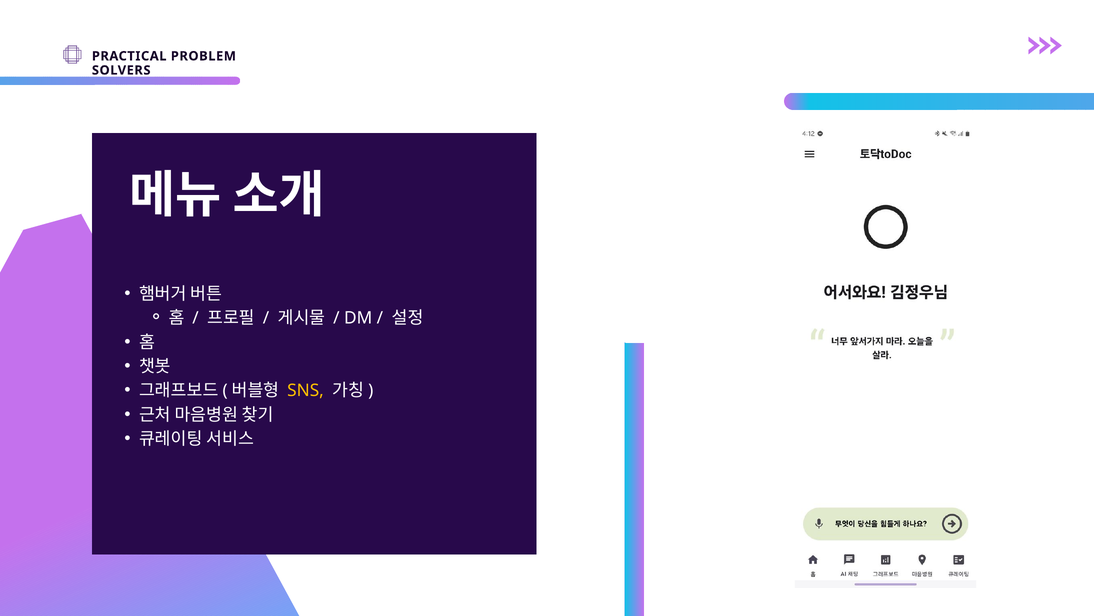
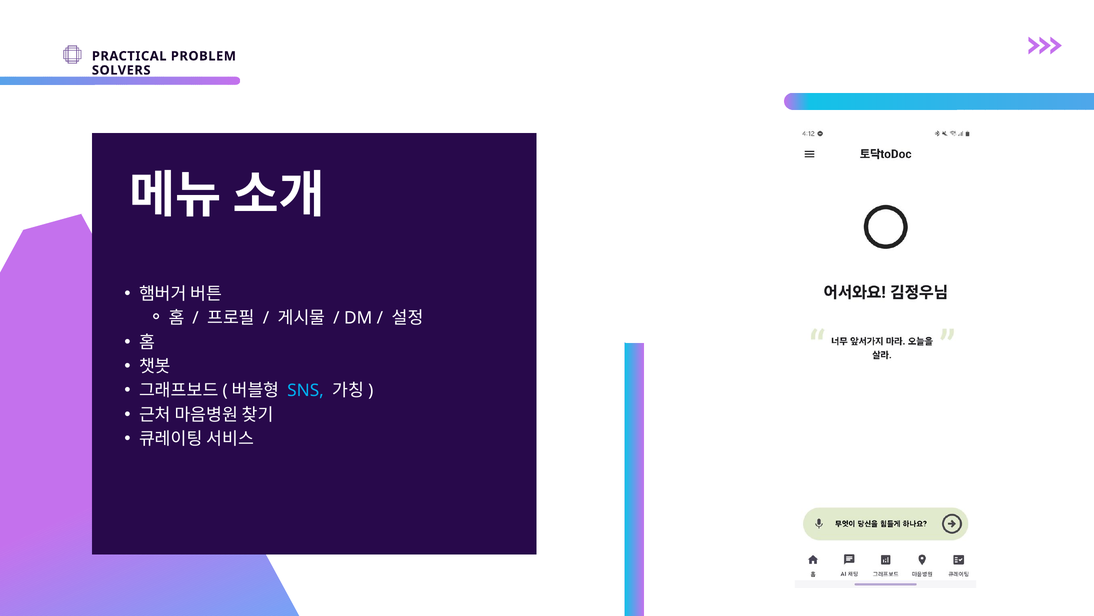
SNS colour: yellow -> light blue (306, 390)
